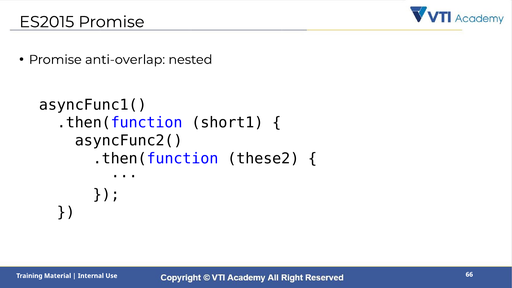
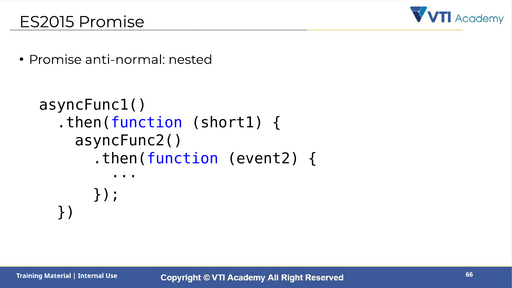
anti-overlap: anti-overlap -> anti-normal (125, 60)
these2: these2 -> event2 (263, 159)
